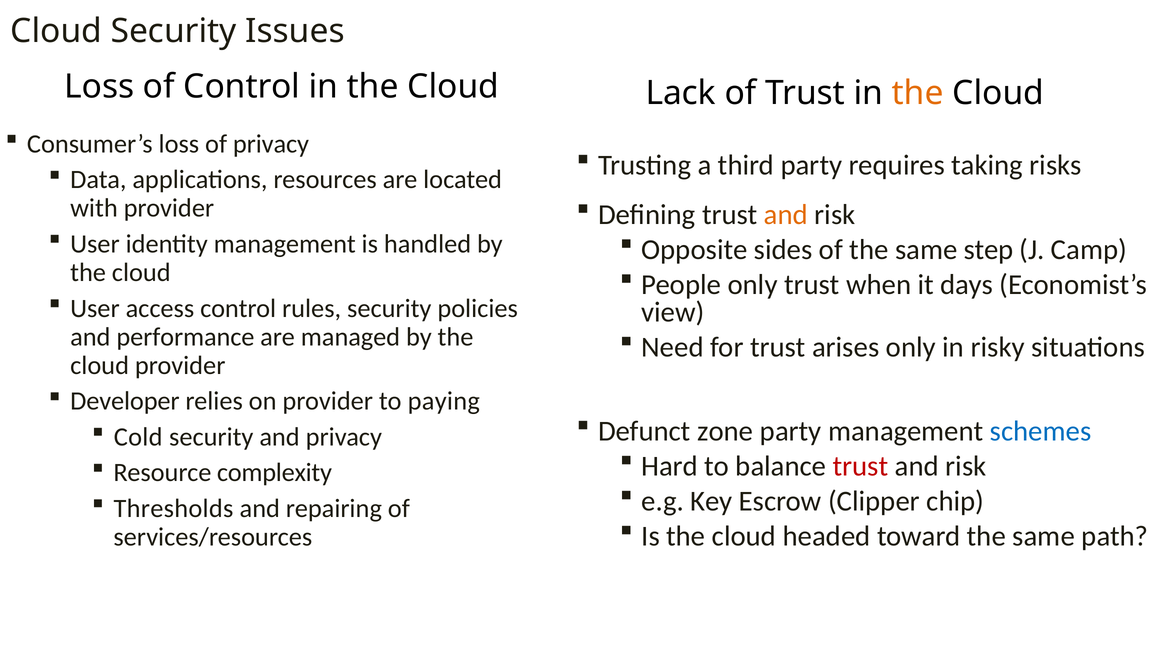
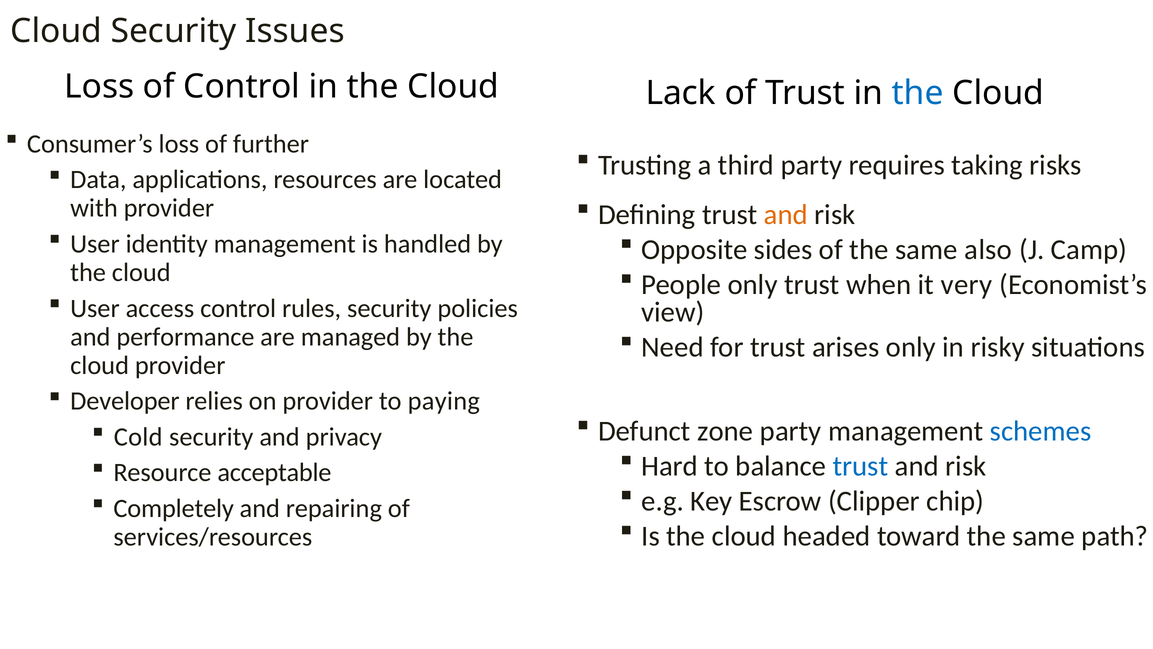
the colour: orange -> blue (918, 93)
of privacy: privacy -> further (271, 144)
step: step -> also (988, 249)
days: days -> very (966, 284)
trust colour: red -> blue (861, 466)
complexity: complexity -> acceptable (274, 472)
Thresholds: Thresholds -> Completely (174, 508)
